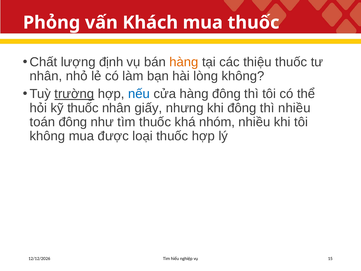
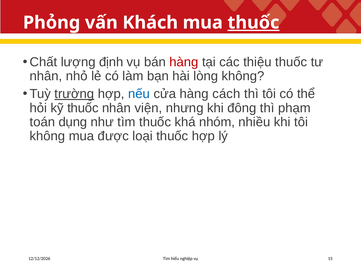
thuốc underline: none -> present (253, 23)
hàng colour: orange -> red (184, 62)
hàng đông: đông -> cách (226, 94)
giấy: giấy -> viện (148, 108)
thì nhiều: nhiều -> phạm (294, 108)
toán đông: đông -> dụng (73, 122)
